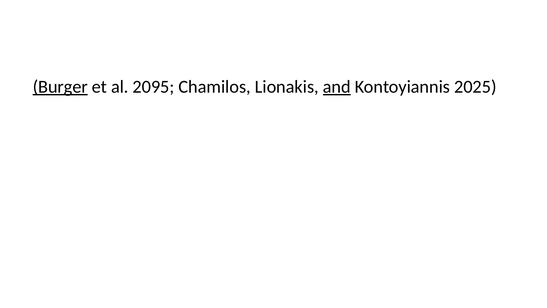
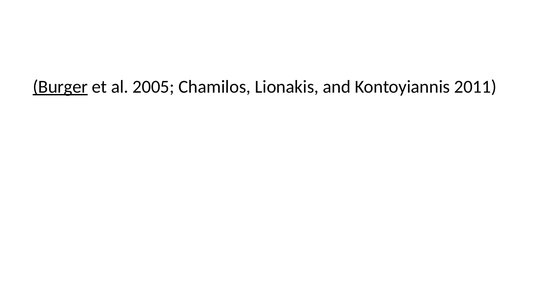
2095: 2095 -> 2005 (154, 87)
and underline: present -> none (337, 87)
2025: 2025 -> 2011 (475, 87)
